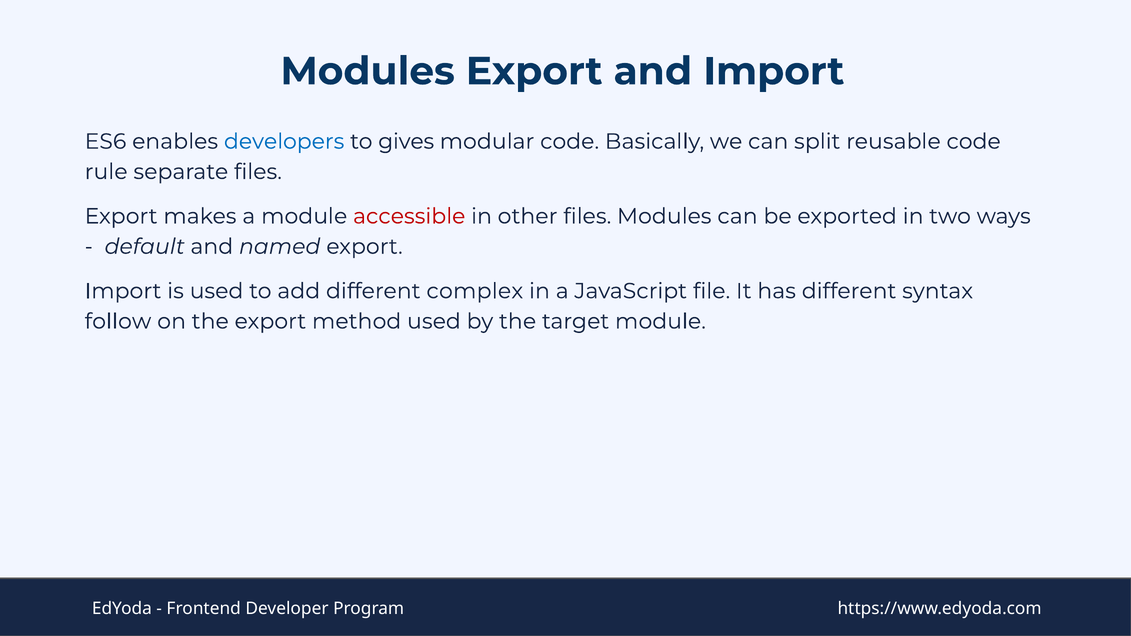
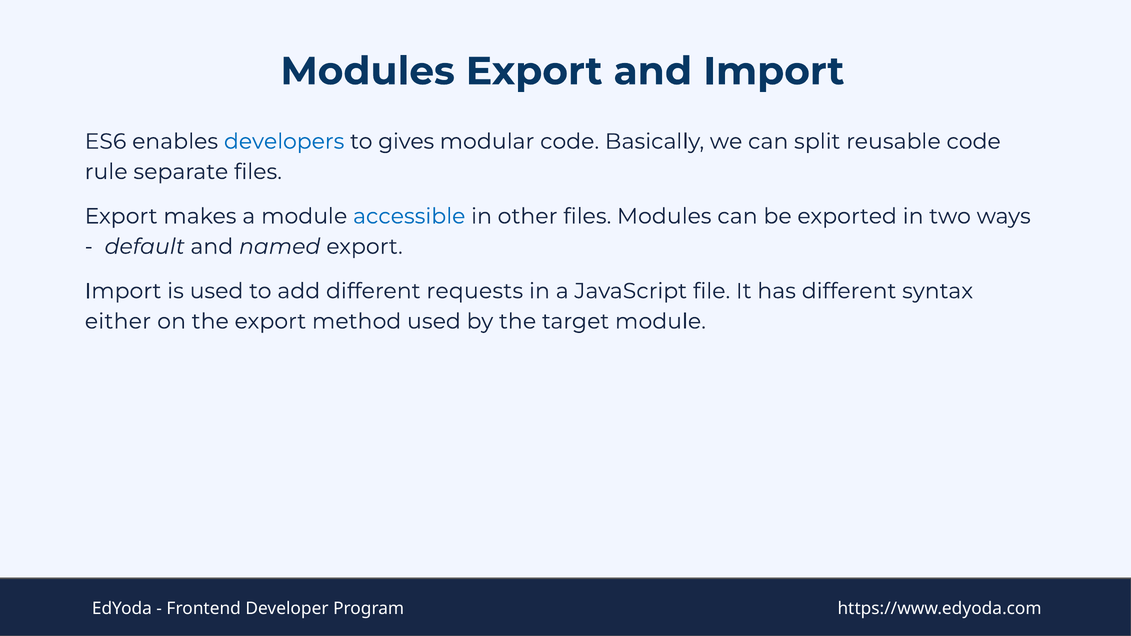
accessible colour: red -> blue (409, 216)
complex: complex -> requests (475, 291)
follow: follow -> either (118, 321)
